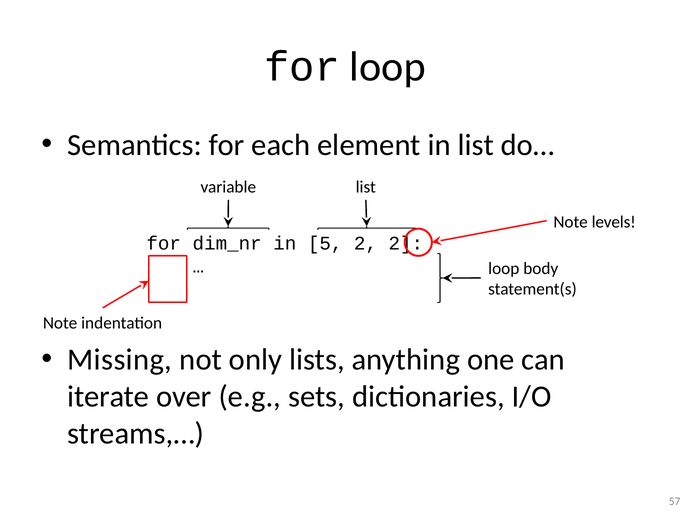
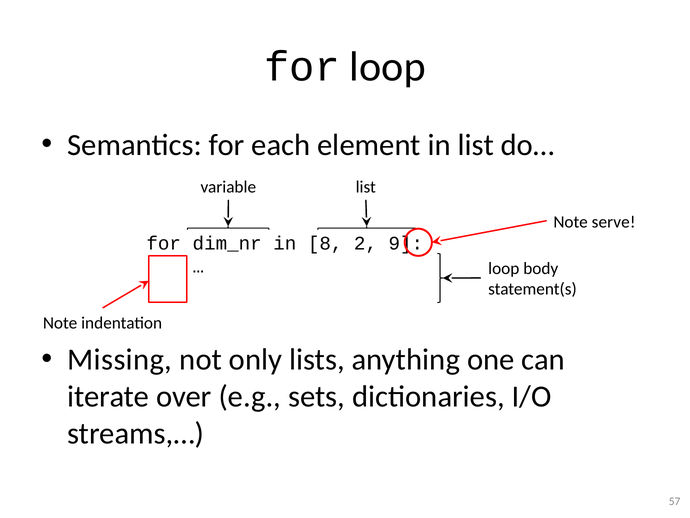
levels: levels -> serve (614, 222)
5: 5 -> 8 (325, 243)
2 2: 2 -> 9 (406, 243)
